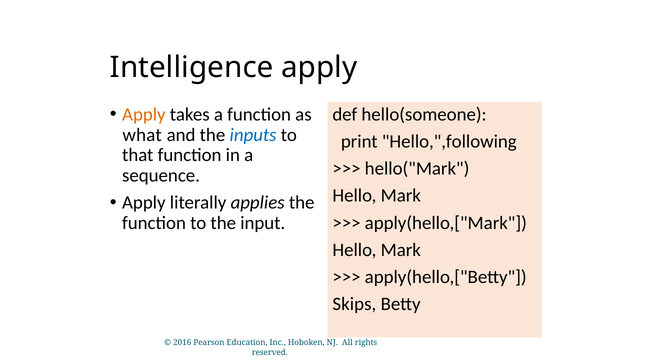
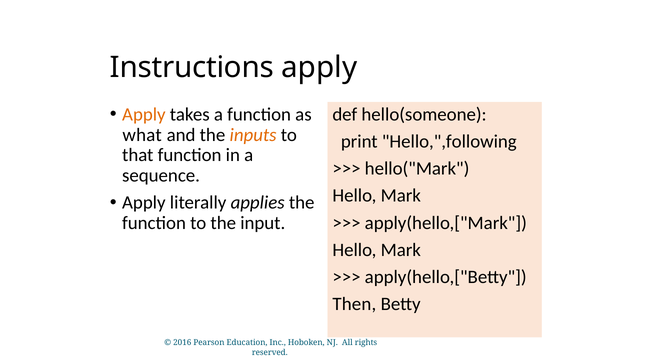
Intelligence: Intelligence -> Instructions (192, 68)
inputs colour: blue -> orange (253, 135)
Skips: Skips -> Then (354, 304)
